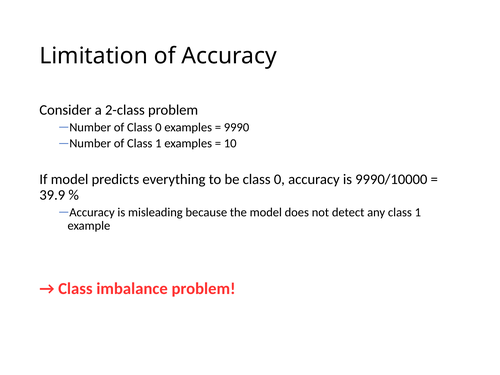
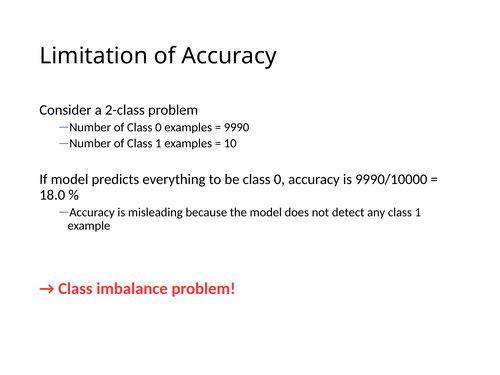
39.9: 39.9 -> 18.0 (52, 195)
